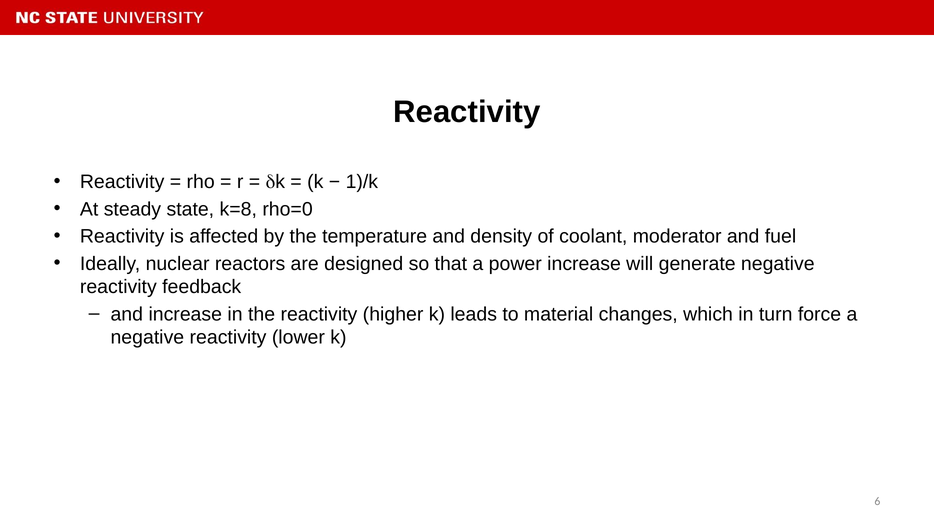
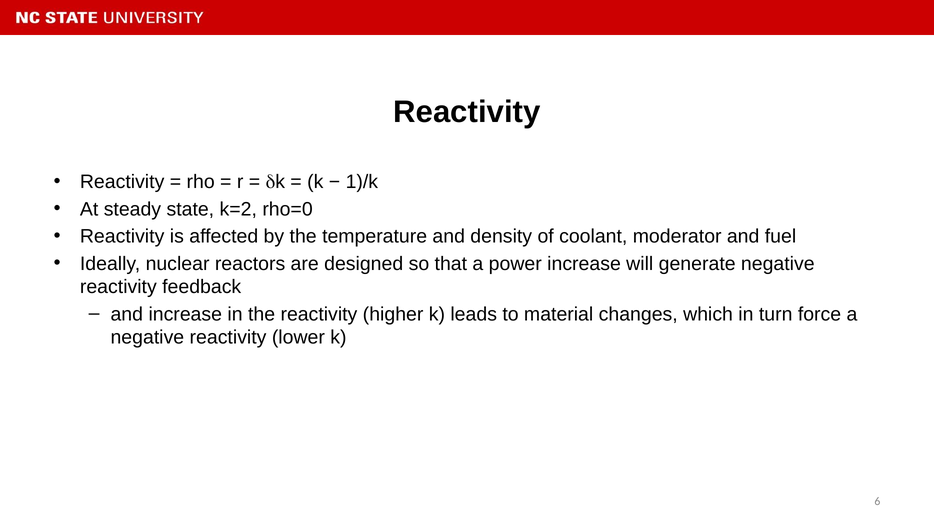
k=8: k=8 -> k=2 (238, 209)
